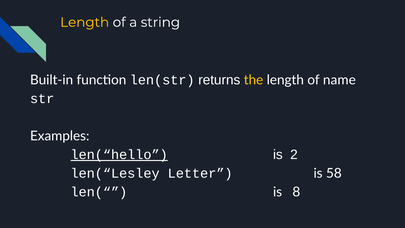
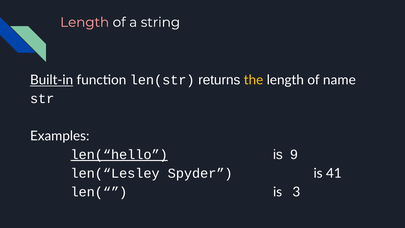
Length colour: yellow -> pink (85, 22)
Built-in underline: none -> present (52, 80)
2: 2 -> 9 (294, 155)
Letter: Letter -> Spyder (200, 173)
58: 58 -> 41 (334, 173)
8: 8 -> 3 (296, 192)
